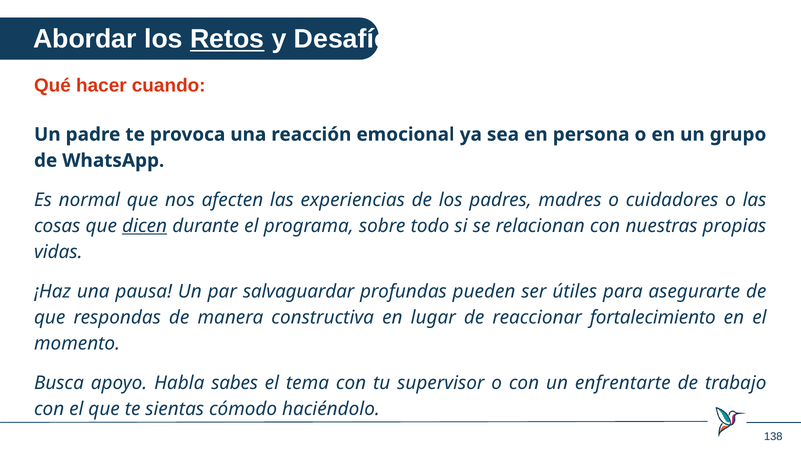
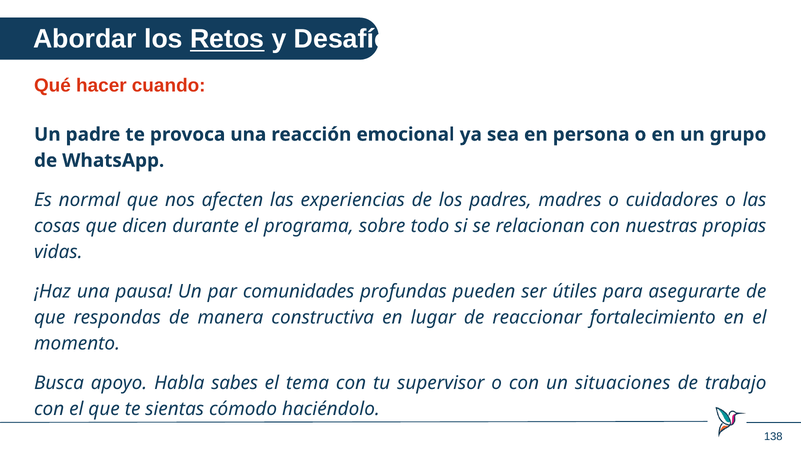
dicen underline: present -> none (145, 226)
salvaguardar: salvaguardar -> comunidades (299, 292)
enfrentarte: enfrentarte -> situaciones (623, 383)
